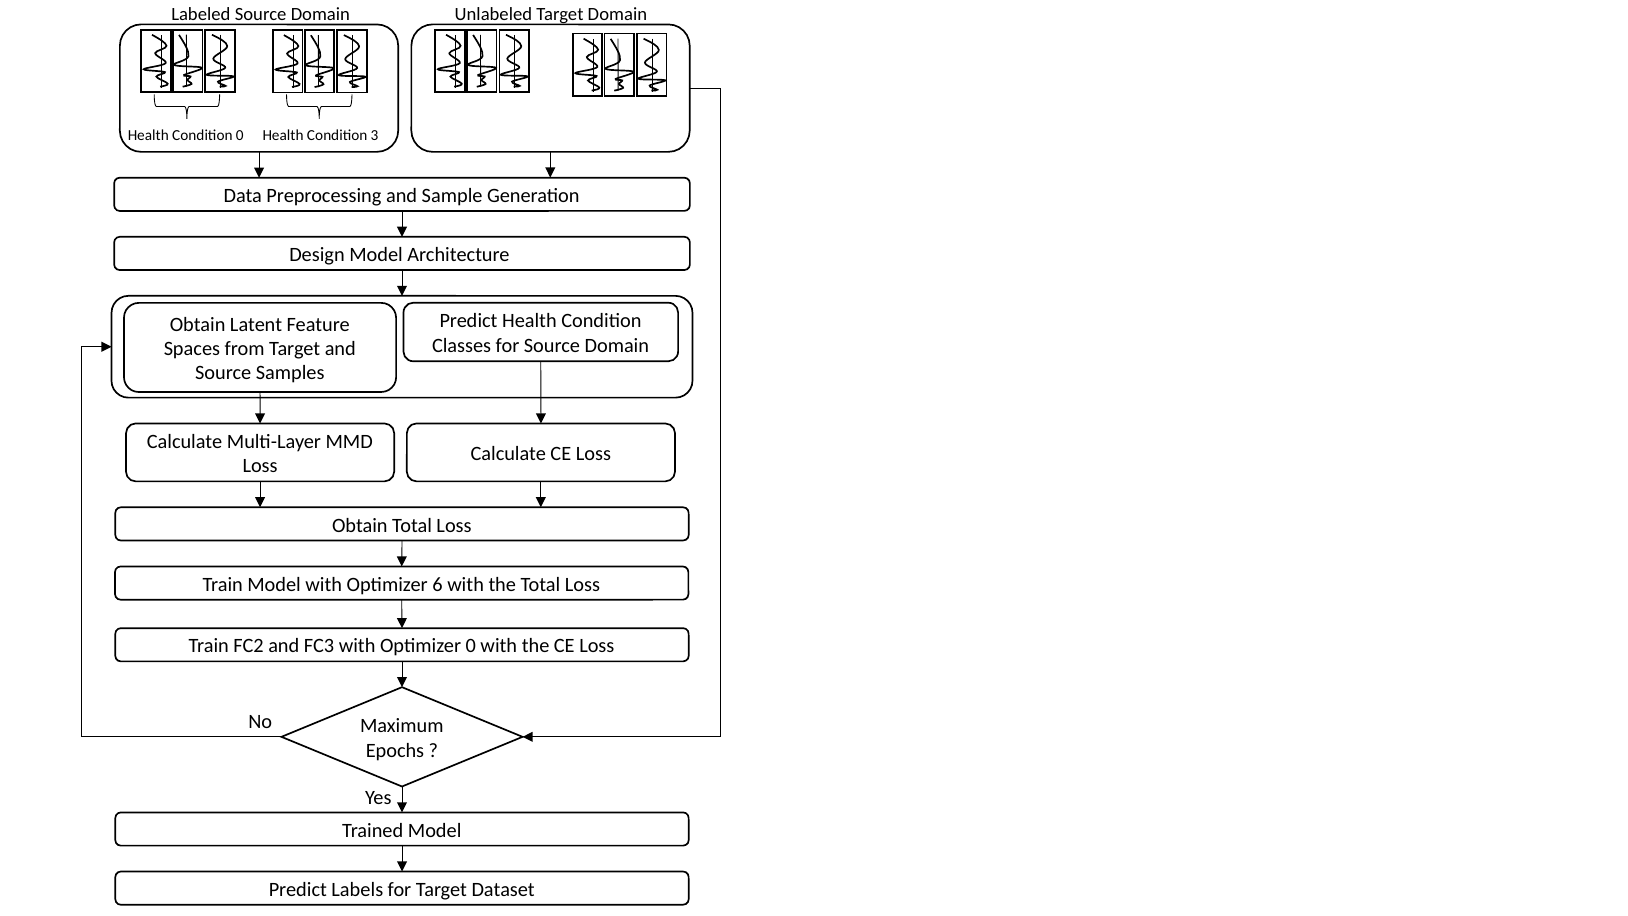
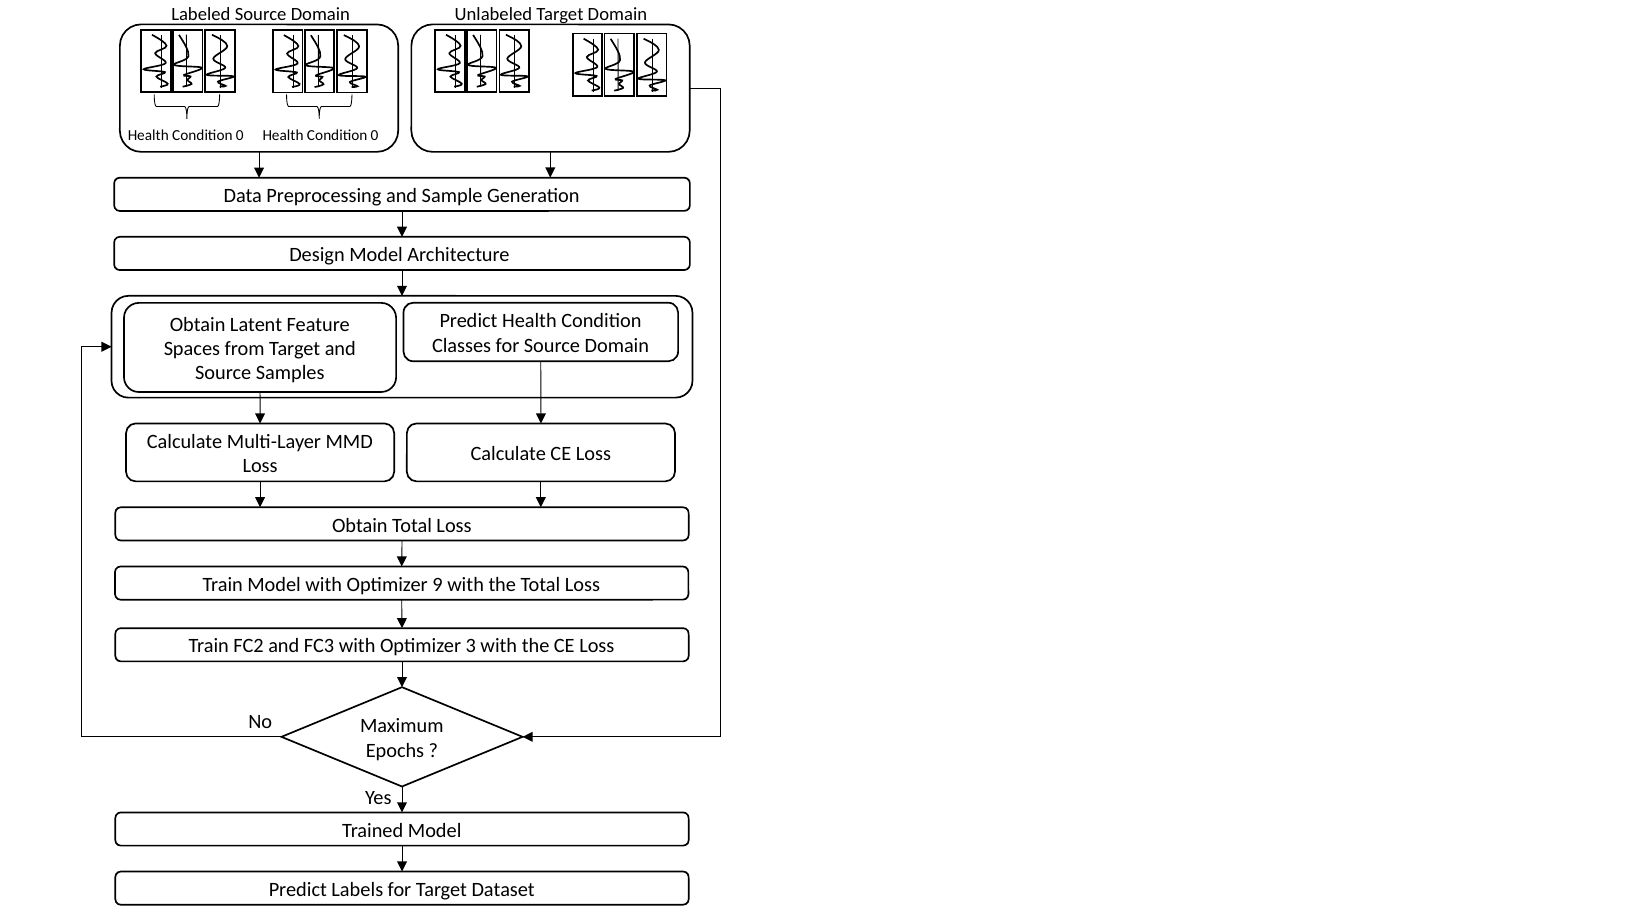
0 Health Condition 3: 3 -> 0 (375, 135)
6: 6 -> 9 (437, 584)
Optimizer 0: 0 -> 3 (471, 646)
